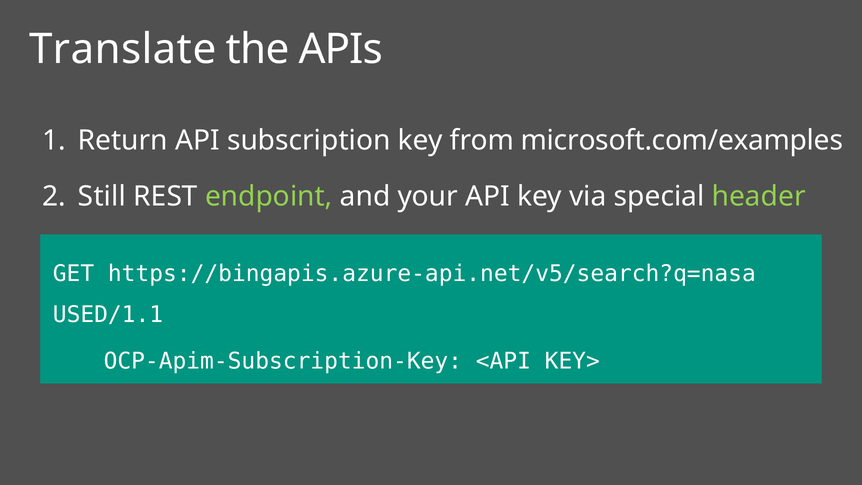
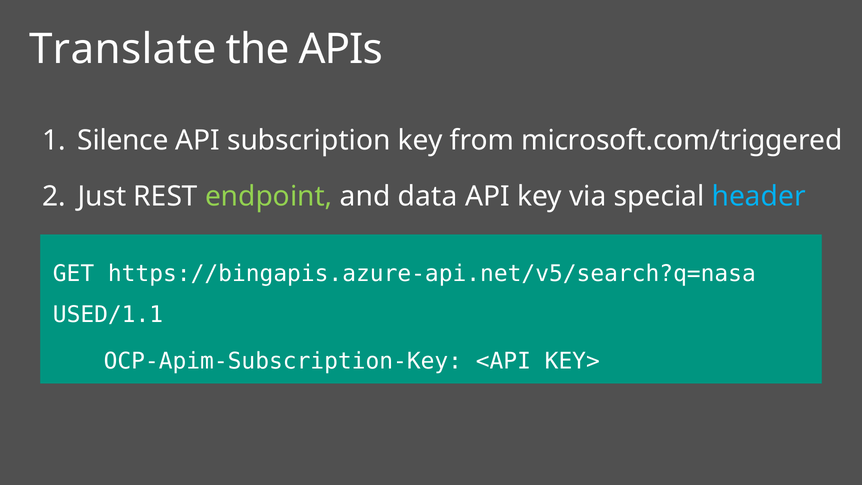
Return: Return -> Silence (123, 140)
microsoft.com/examples: microsoft.com/examples -> microsoft.com/triggered (682, 140)
Still: Still -> Just (102, 196)
your: your -> data (428, 196)
header colour: light green -> light blue (759, 196)
